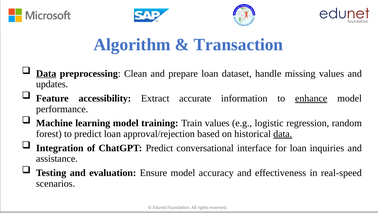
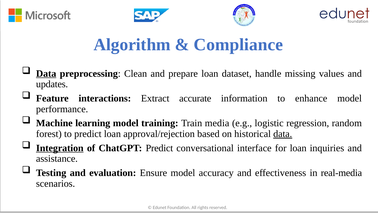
Transaction: Transaction -> Compliance (238, 44)
accessibility: accessibility -> interactions (105, 98)
enhance underline: present -> none (311, 98)
Train values: values -> media (217, 123)
Integration underline: none -> present (60, 148)
real-speed: real-speed -> real-media (341, 173)
